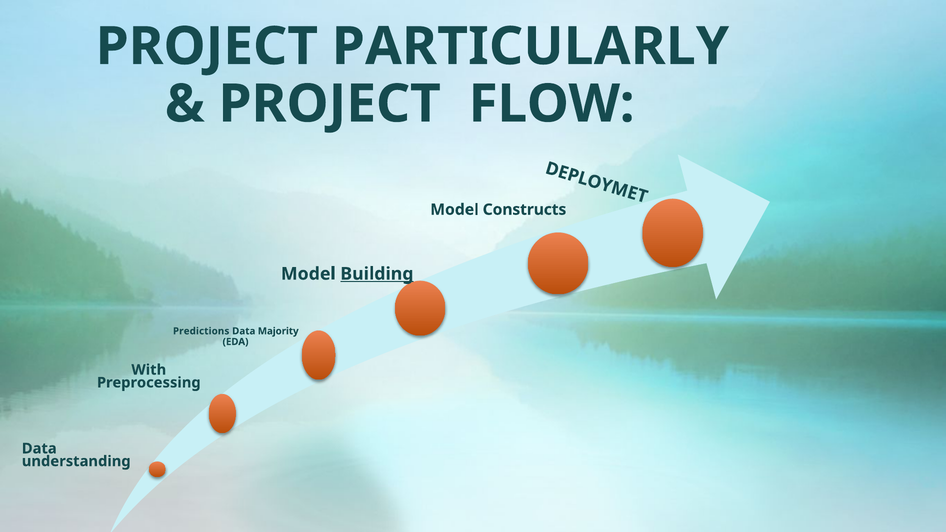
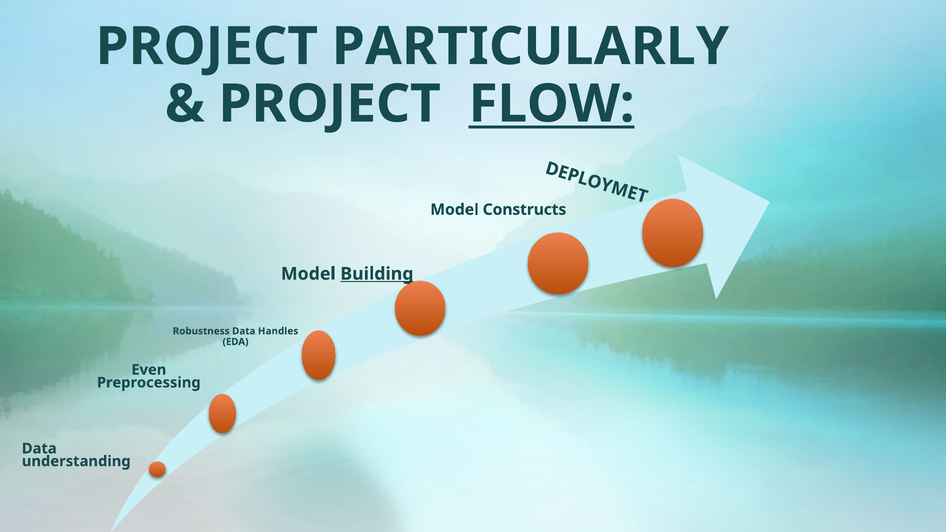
FLOW underline: none -> present (552, 104)
Predictions: Predictions -> Robustness (201, 331)
Majority: Majority -> Handles (278, 331)
With: With -> Even (149, 370)
